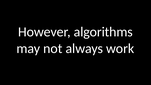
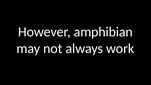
algorithms: algorithms -> amphibian (103, 32)
